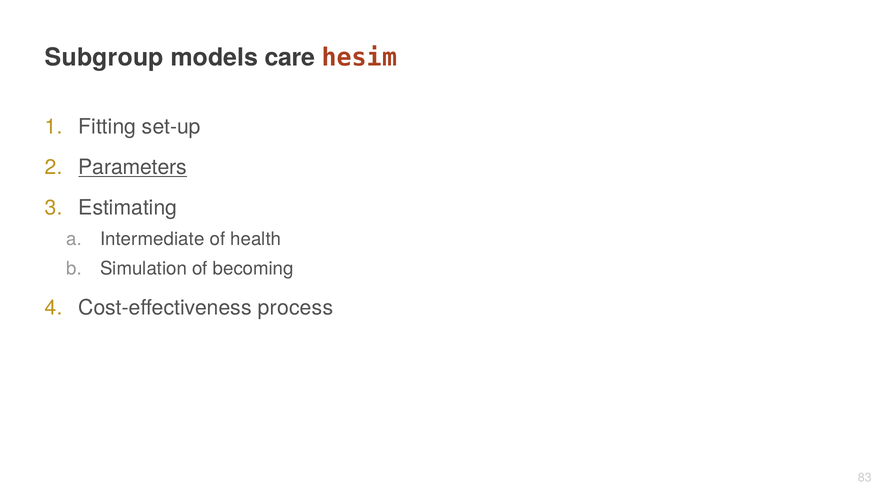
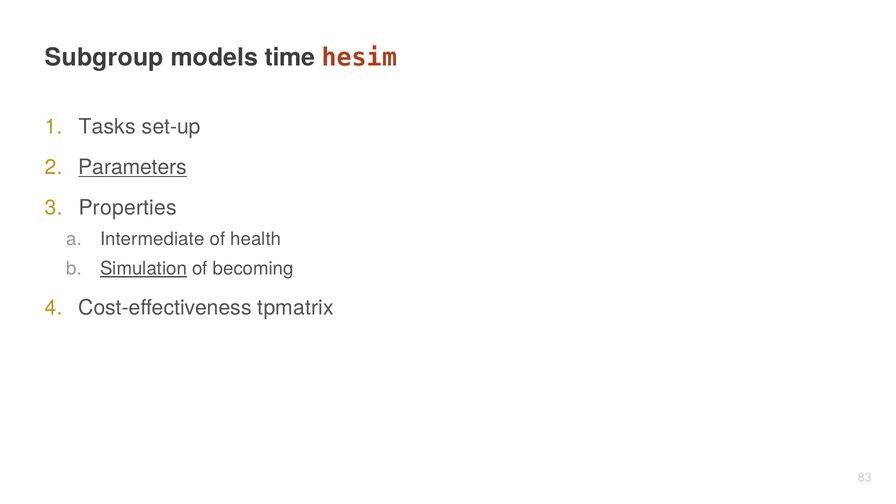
care: care -> time (290, 58)
Fitting: Fitting -> Tasks (107, 127)
Estimating: Estimating -> Properties (128, 208)
Simulation underline: none -> present (144, 269)
process: process -> tpmatrix (296, 308)
